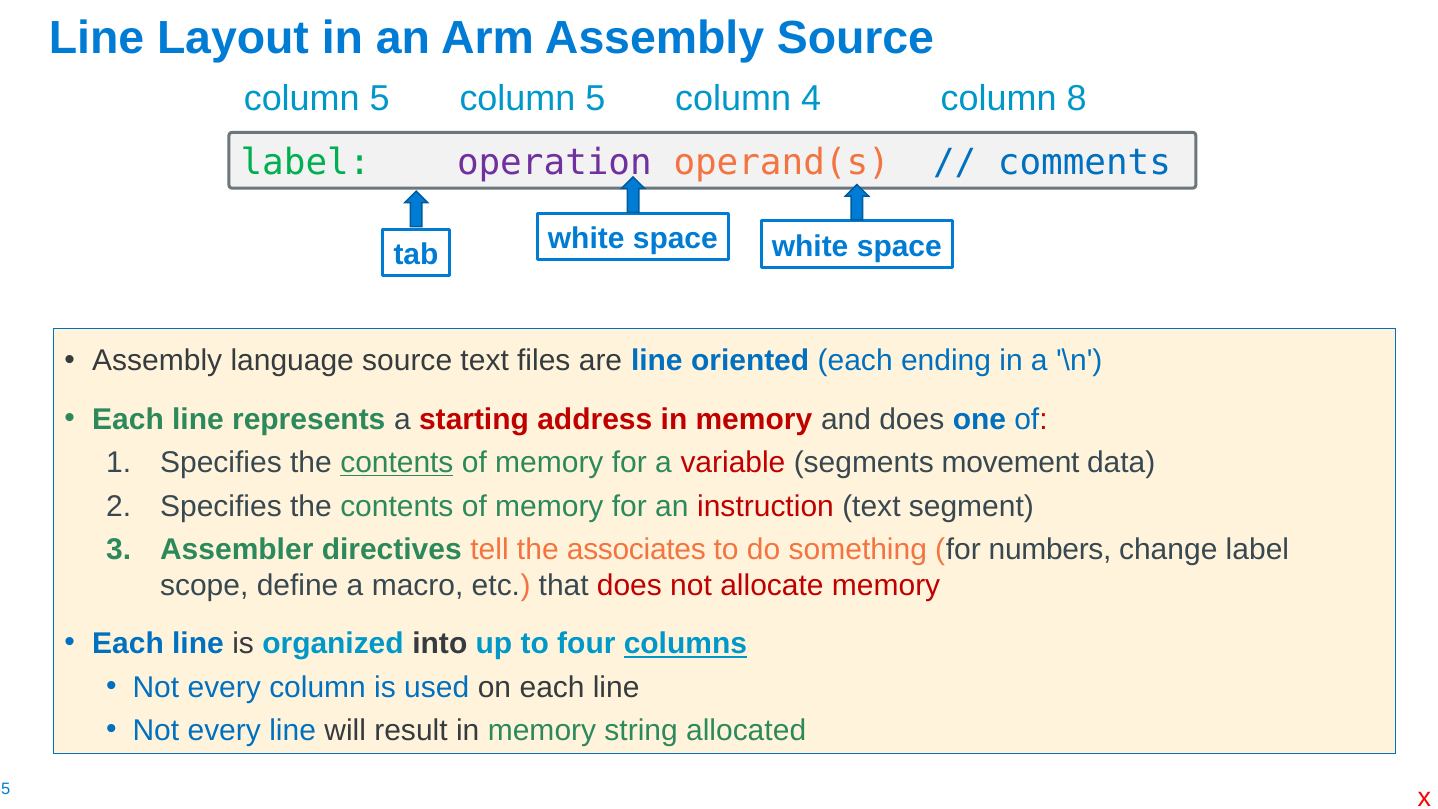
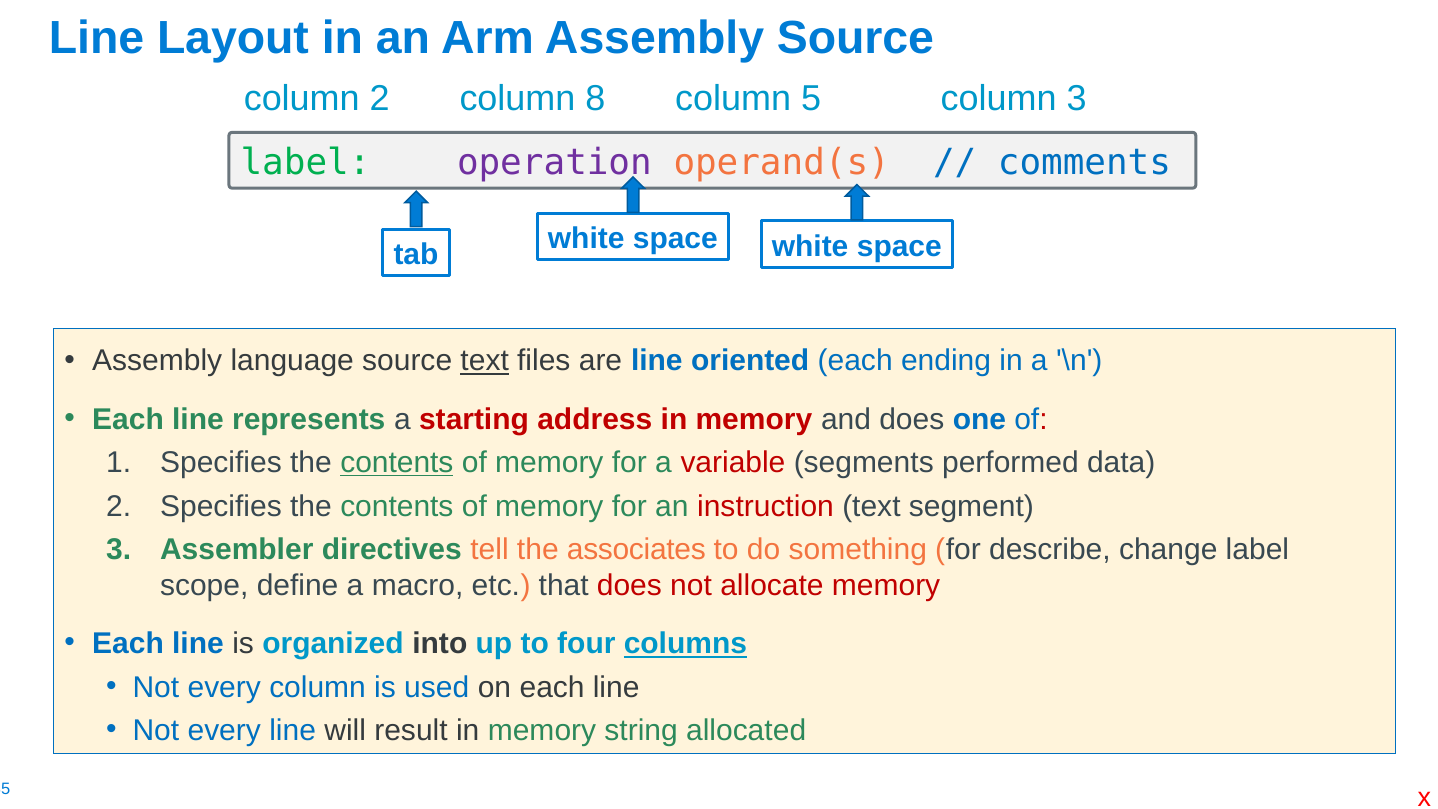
5: 5 -> 2 (380, 99)
5: 5 -> 8 (595, 99)
4: 4 -> 5 (811, 99)
column 8: 8 -> 3 (1077, 99)
text underline: none -> present (485, 361)
movement: movement -> performed (1010, 463)
numbers: numbers -> describe (1050, 549)
